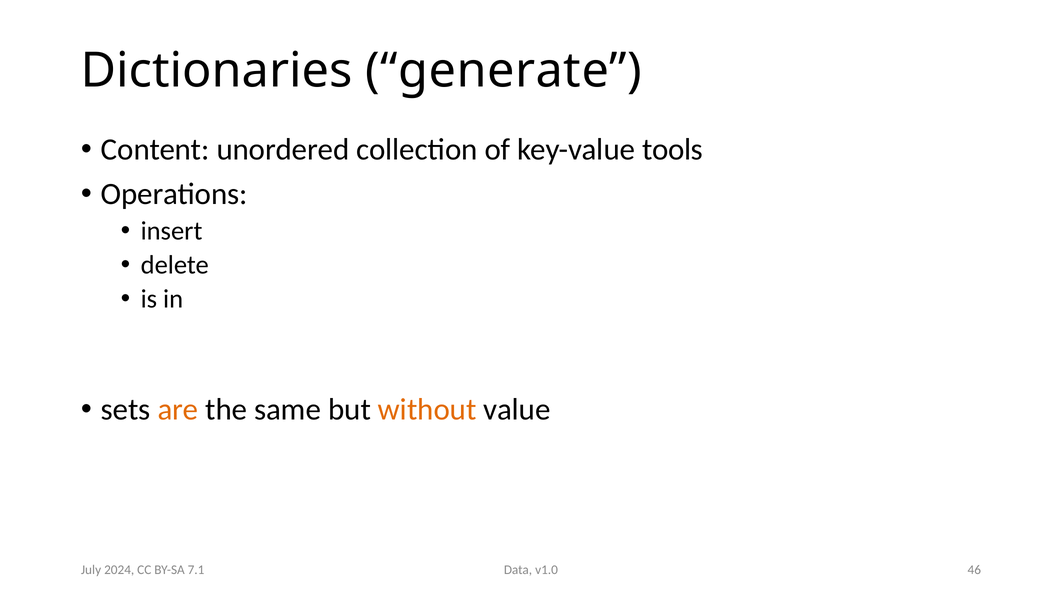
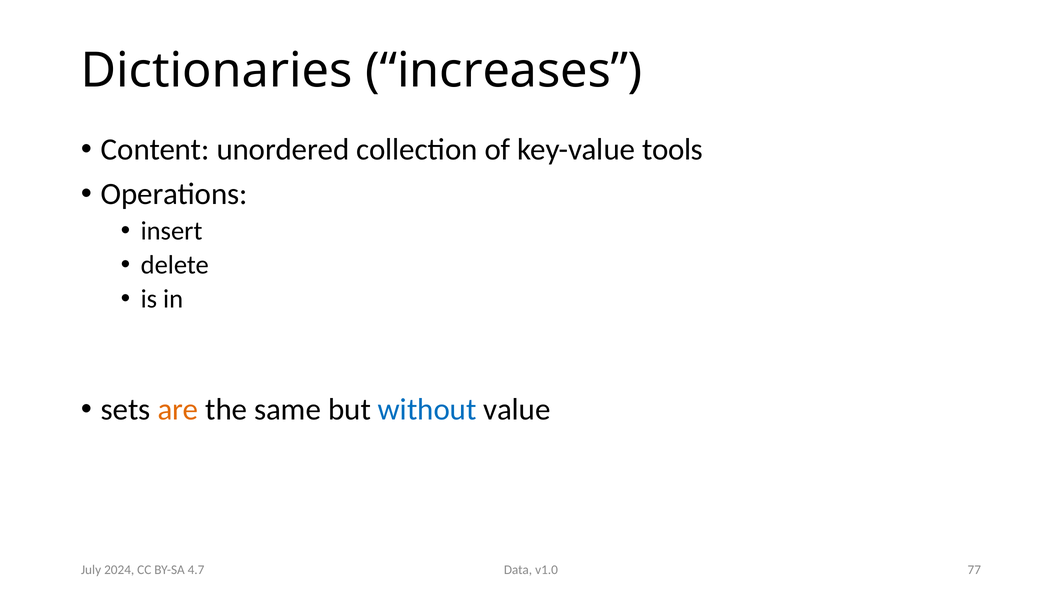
generate: generate -> increases (504, 71)
without colour: orange -> blue (427, 410)
46: 46 -> 77 (974, 570)
7.1: 7.1 -> 4.7 (196, 570)
